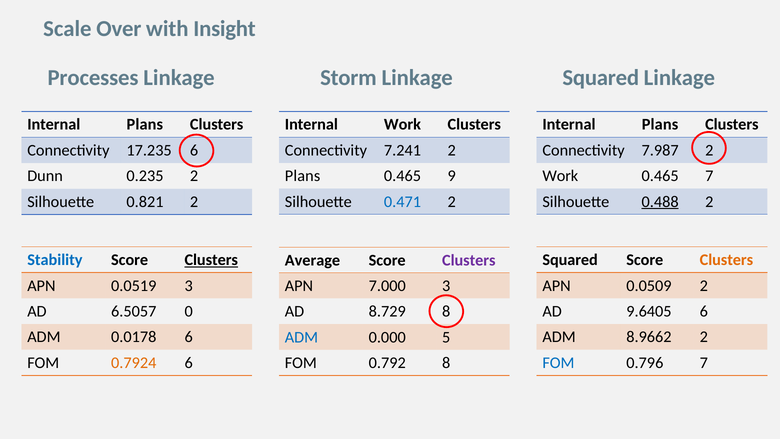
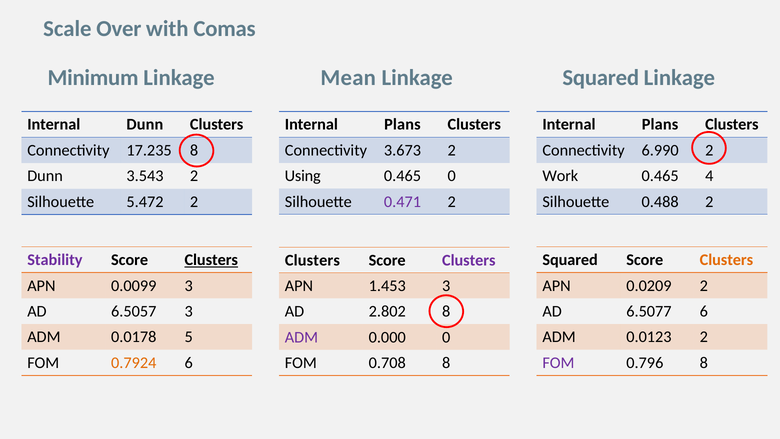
Insight: Insight -> Comas (225, 29)
Processes: Processes -> Minimum (93, 78)
Storm: Storm -> Mean (348, 78)
Plans: Plans -> Dunn (145, 124)
Work: Work -> Plans (402, 124)
7.241: 7.241 -> 3.673 (403, 150)
7.987: 7.987 -> 6.990 (660, 150)
17.235 6: 6 -> 8 (194, 150)
Plans: Plans -> Using (303, 176)
0.465 9: 9 -> 0 (452, 176)
0.465 7: 7 -> 4 (709, 176)
0.235: 0.235 -> 3.543 (145, 176)
0.471 colour: blue -> purple (403, 202)
0.488 underline: present -> none (660, 202)
0.821: 0.821 -> 5.472 (145, 202)
Stability colour: blue -> purple (55, 260)
Average: Average -> Clusters (312, 260)
0.0519: 0.0519 -> 0.0099 (134, 285)
0.0509: 0.0509 -> 0.0209 (649, 285)
7.000: 7.000 -> 1.453 (387, 286)
6.5057 0: 0 -> 3 (189, 311)
8.729: 8.729 -> 2.802 (387, 311)
9.6405: 9.6405 -> 6.5077 (649, 311)
0.0178 6: 6 -> 5 (189, 337)
8.9662: 8.9662 -> 0.0123 (649, 337)
ADM colour: blue -> purple (301, 337)
0.000 5: 5 -> 0 (446, 337)
FOM colour: blue -> purple (558, 363)
0.796 7: 7 -> 8 (704, 363)
0.792: 0.792 -> 0.708 (387, 363)
